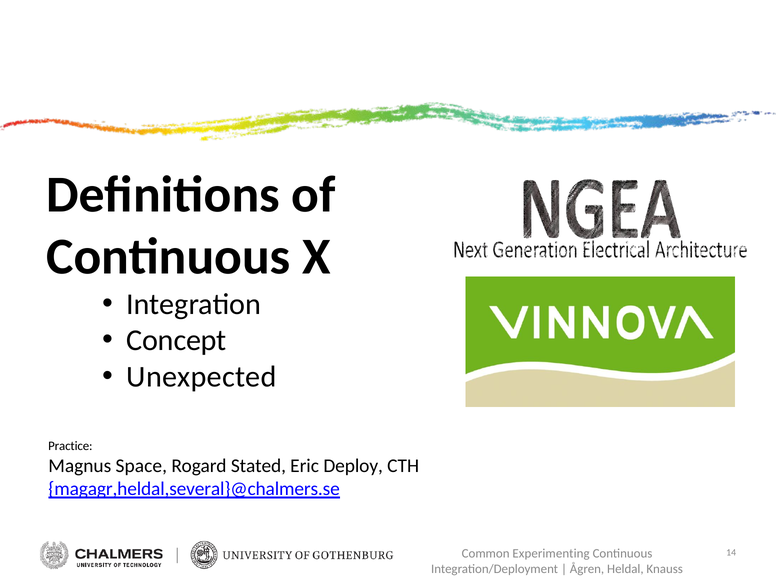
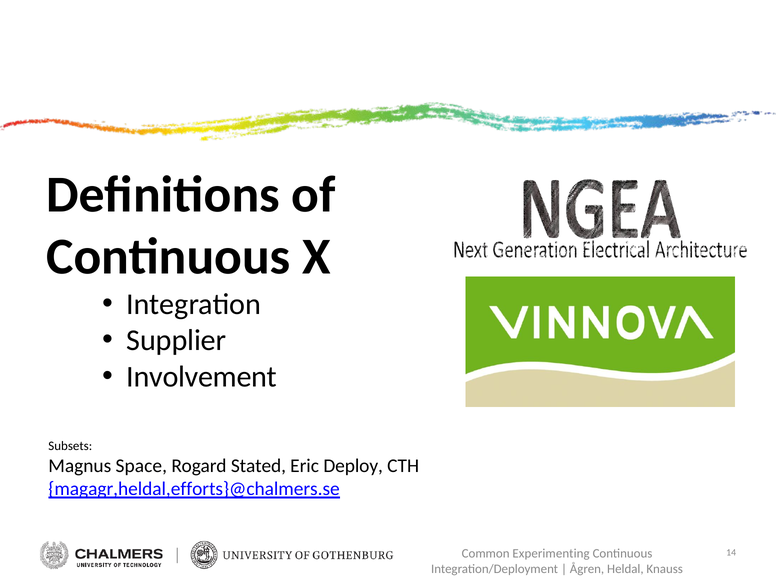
Concept: Concept -> Supplier (176, 340)
Unexpected: Unexpected -> Involvement (202, 377)
Practice: Practice -> Subsets (70, 446)
magagr,heldal,several}@chalmers.se: magagr,heldal,several}@chalmers.se -> magagr,heldal,efforts}@chalmers.se (194, 489)
